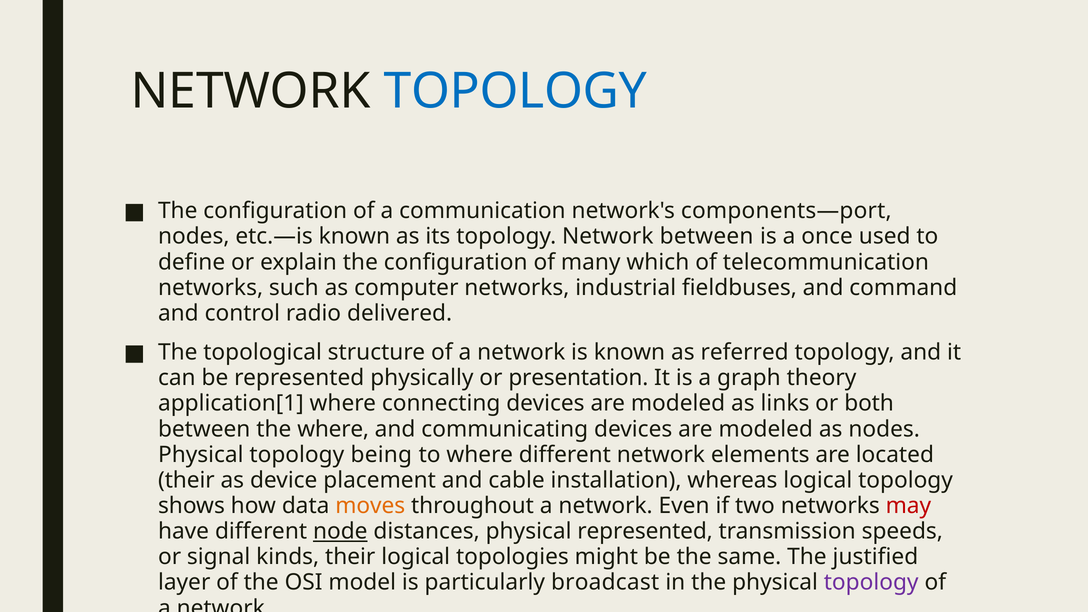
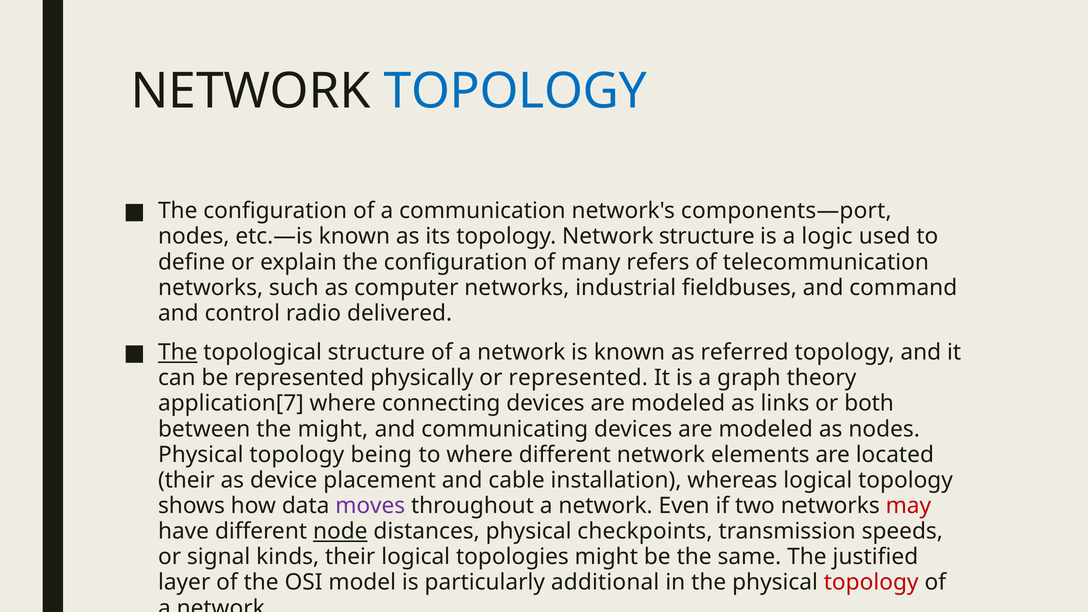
Network between: between -> structure (707, 236)
once: once -> logic (827, 236)
which: which -> refers (658, 262)
The underline: none -> present (178, 352)
or presentation: presentation -> represented (578, 378)
application[1: application[1 -> application[7 (231, 403)
the where: where -> might (333, 429)
moves colour: orange -> purple (370, 506)
physical represented: represented -> checkpoints (645, 531)
broadcast: broadcast -> additional (605, 583)
topology colour: purple -> red (871, 583)
